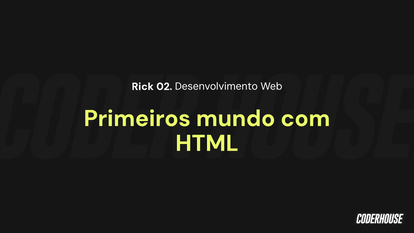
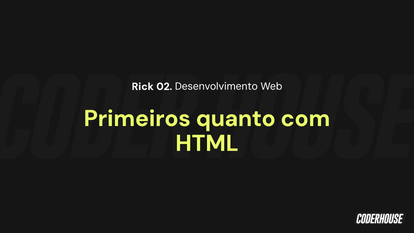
mundo: mundo -> quanto (236, 118)
